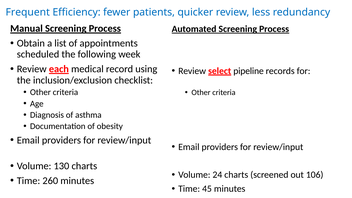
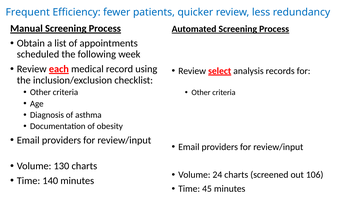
pipeline: pipeline -> analysis (248, 71)
260: 260 -> 140 (50, 181)
